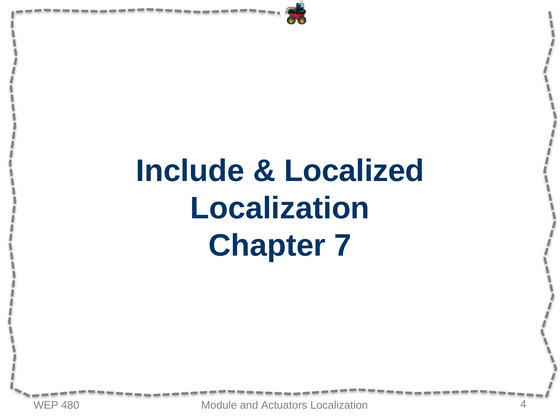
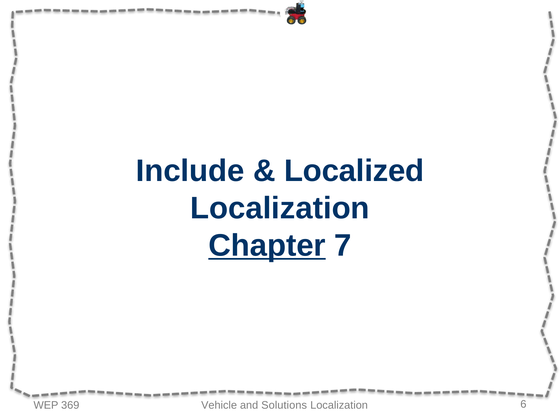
Chapter underline: none -> present (267, 246)
480: 480 -> 369 (70, 405)
Module: Module -> Vehicle (219, 405)
Actuators: Actuators -> Solutions (284, 405)
4: 4 -> 6 (523, 404)
